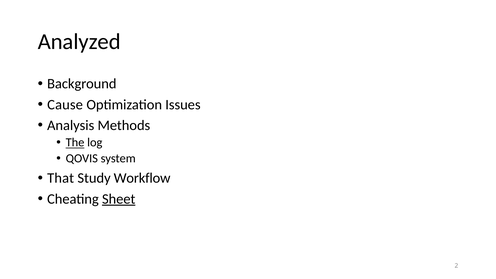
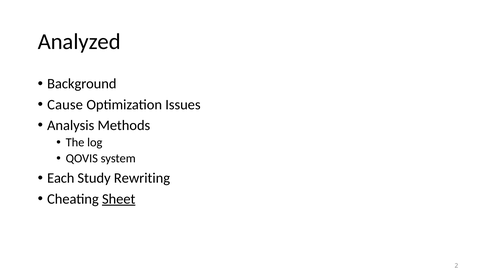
The underline: present -> none (75, 143)
That: That -> Each (61, 178)
Workflow: Workflow -> Rewriting (142, 178)
